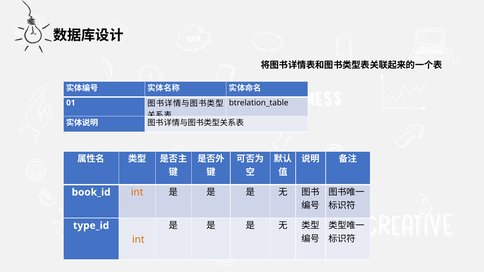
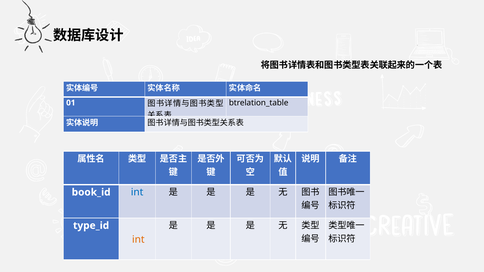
int colour: orange -> blue (137, 192)
